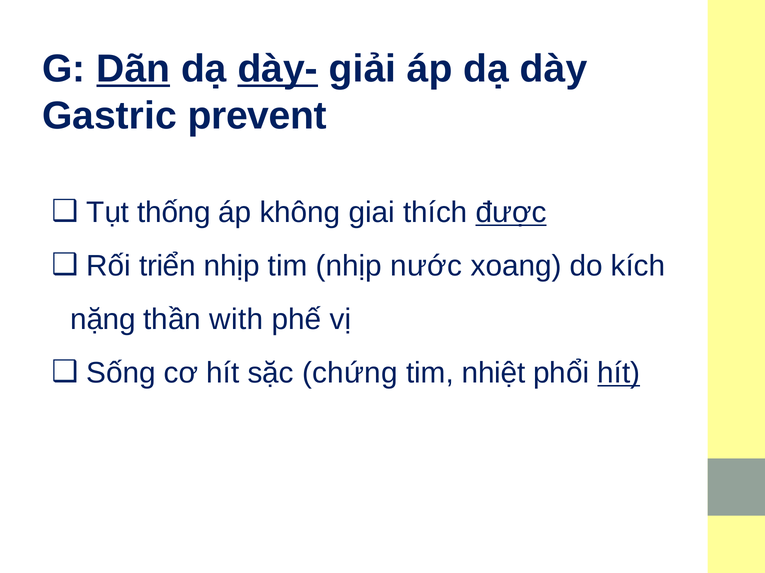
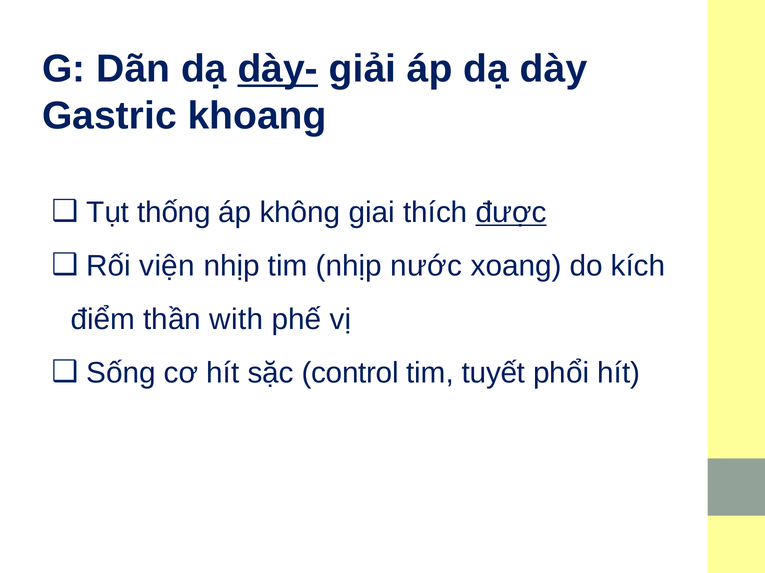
Dãn underline: present -> none (133, 69)
prevent: prevent -> khoang (257, 116)
triển: triển -> viện (167, 266)
nặng: nặng -> điểm (103, 320)
chứng: chứng -> control (350, 373)
nhiệt: nhiệt -> tuyết (494, 373)
hít underline: present -> none (619, 373)
